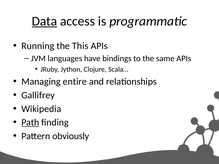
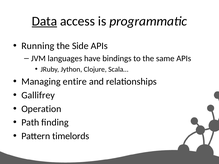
This: This -> Side (80, 46)
Wikipedia: Wikipedia -> Operation (41, 109)
Path underline: present -> none (30, 123)
obviously: obviously -> timelords (71, 136)
